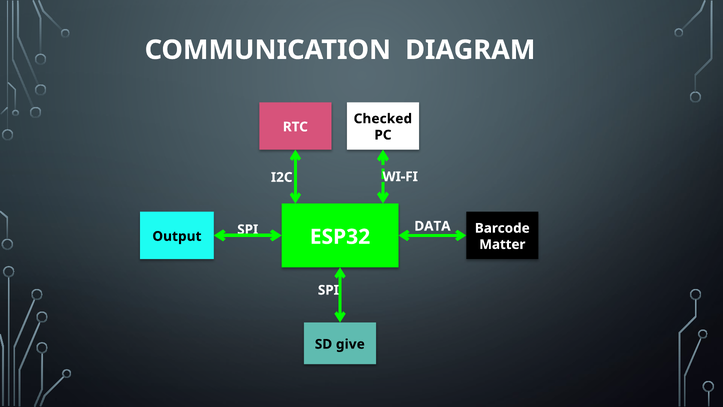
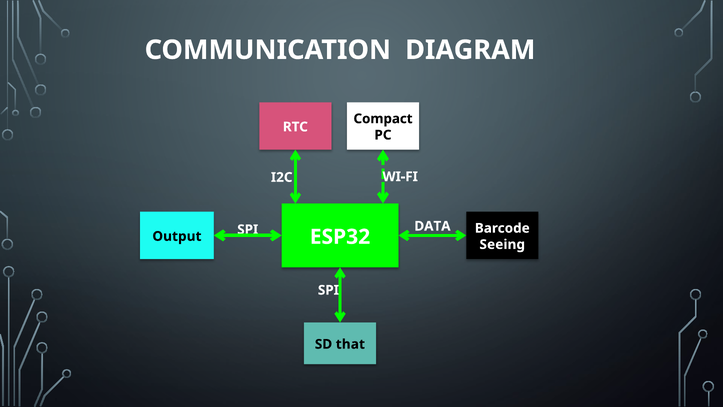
Checked: Checked -> Compact (383, 119)
Matter: Matter -> Seeing (502, 244)
give: give -> that (350, 344)
